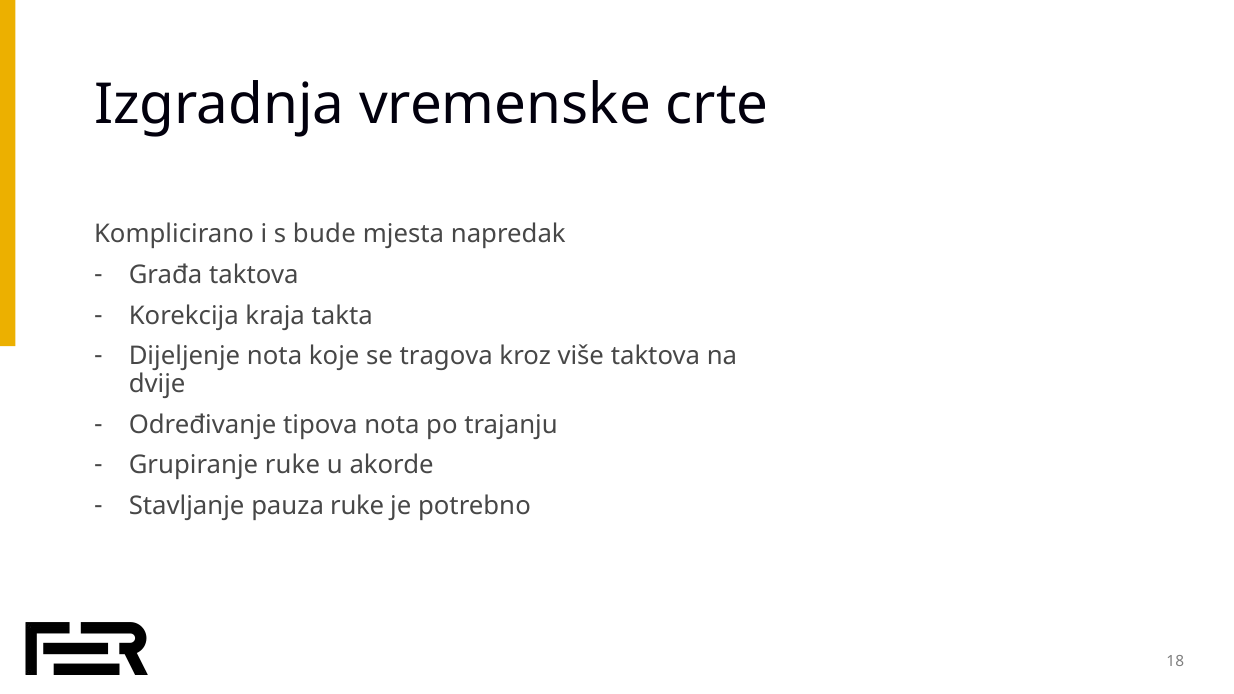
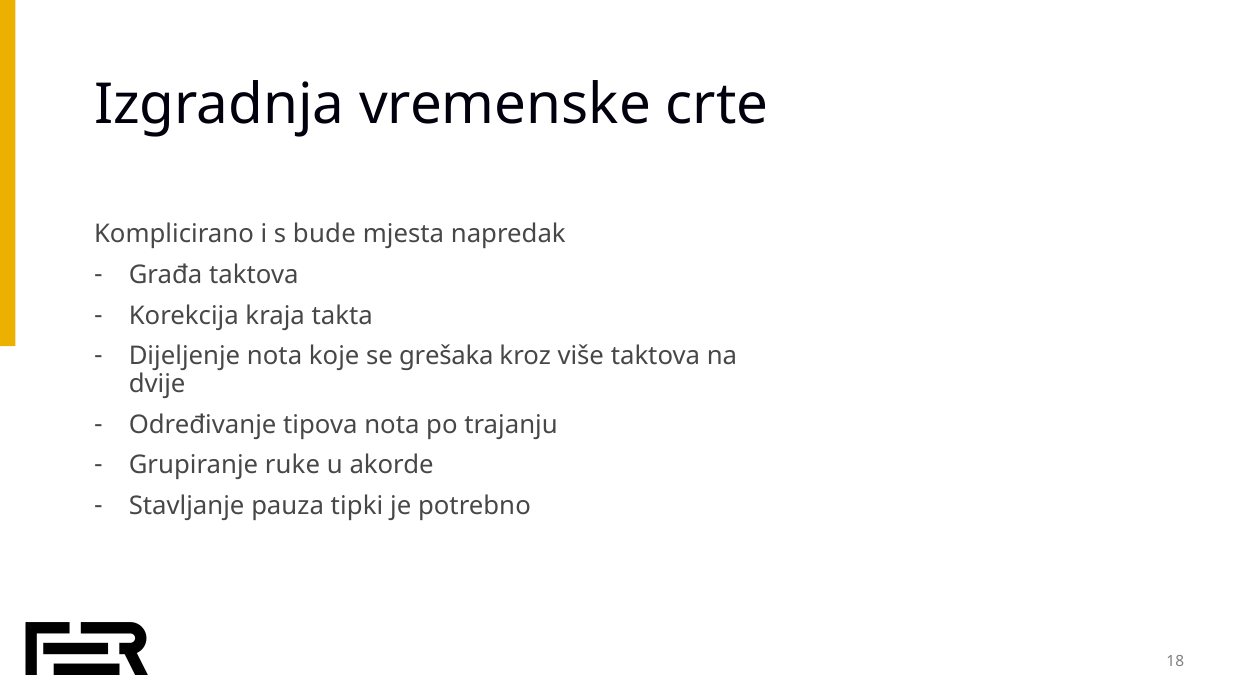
tragova: tragova -> grešaka (446, 356)
pauza ruke: ruke -> tipki (357, 506)
